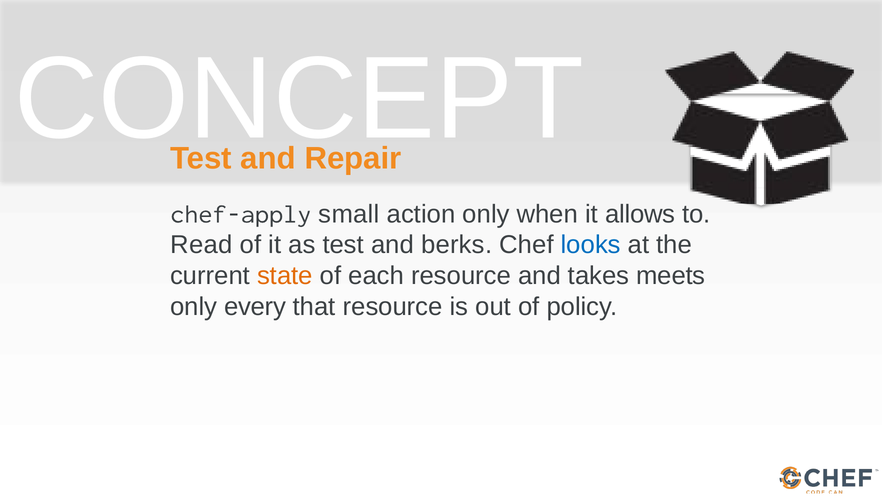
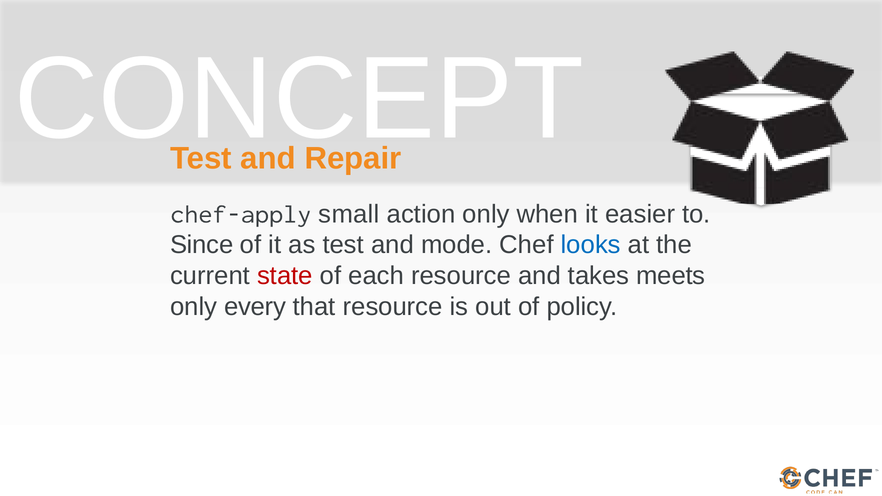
allows: allows -> easier (640, 214)
Read: Read -> Since (202, 245)
berks: berks -> mode (457, 245)
state colour: orange -> red (285, 276)
